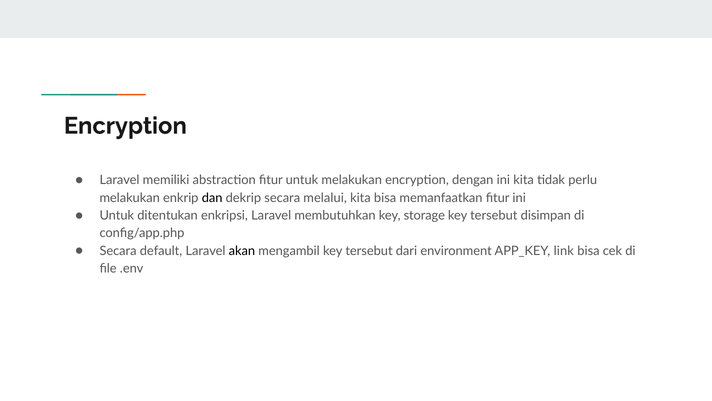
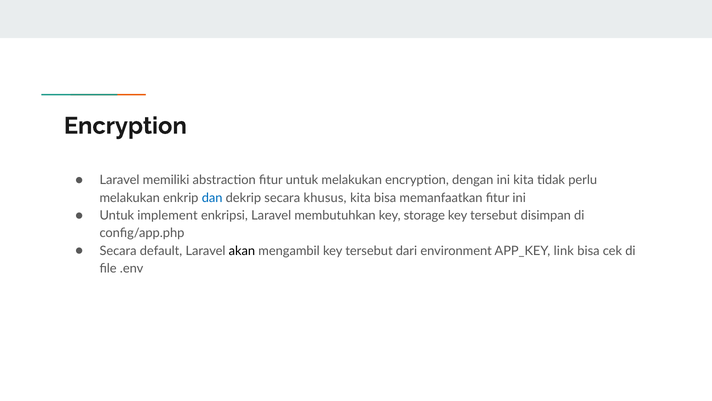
dan colour: black -> blue (212, 198)
melalui: melalui -> khusus (325, 198)
ditentukan: ditentukan -> implement (167, 215)
